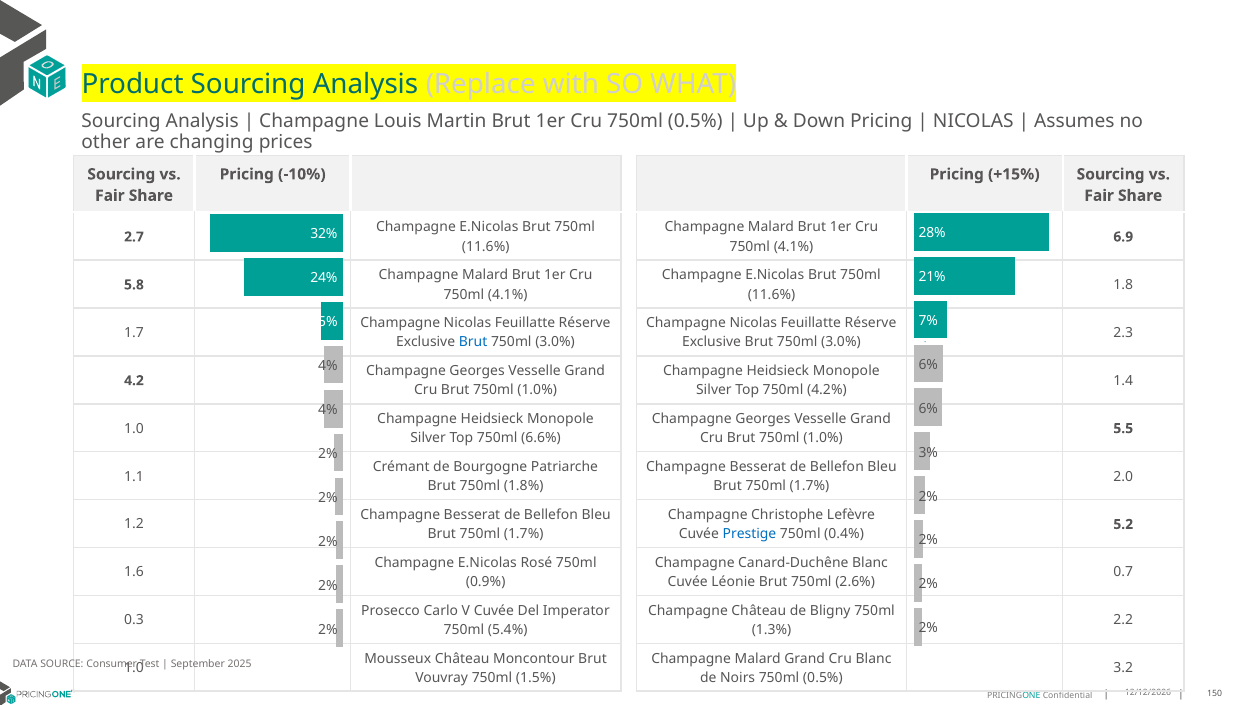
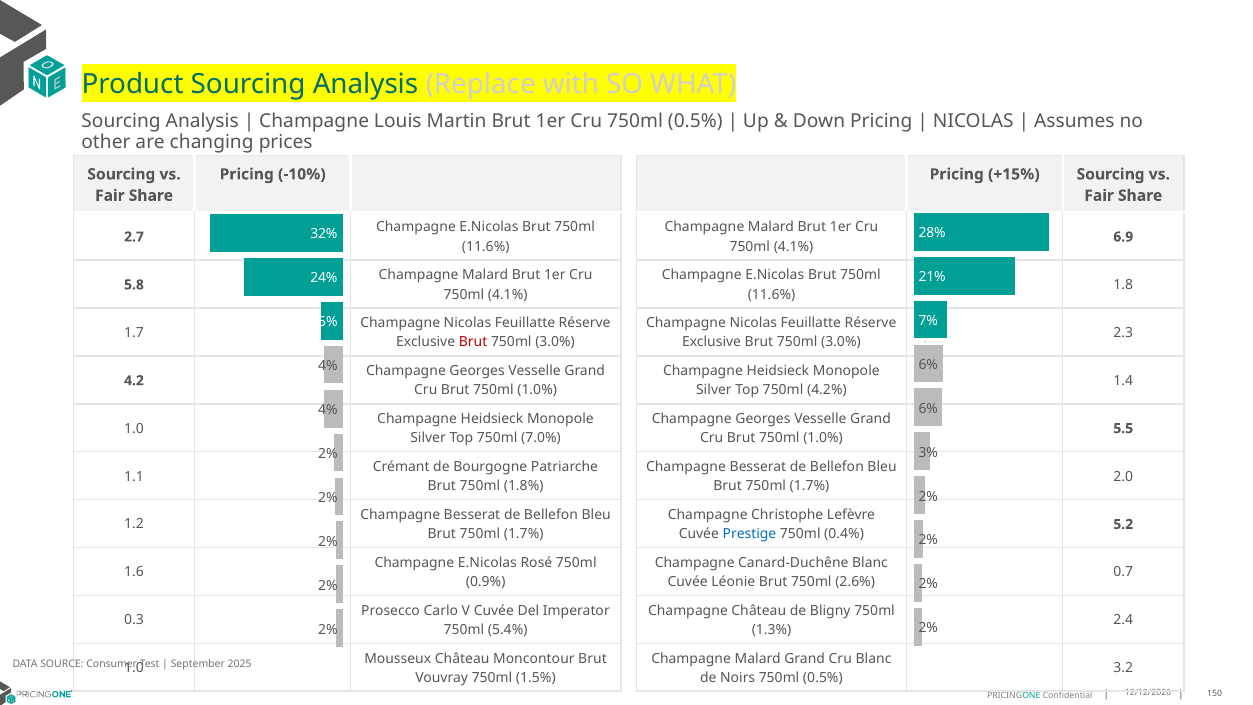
Brut colour: blue -> red (473, 342)
6.6%: 6.6% -> 7.0% (541, 438)
2.2: 2.2 -> 2.4 (1123, 620)
